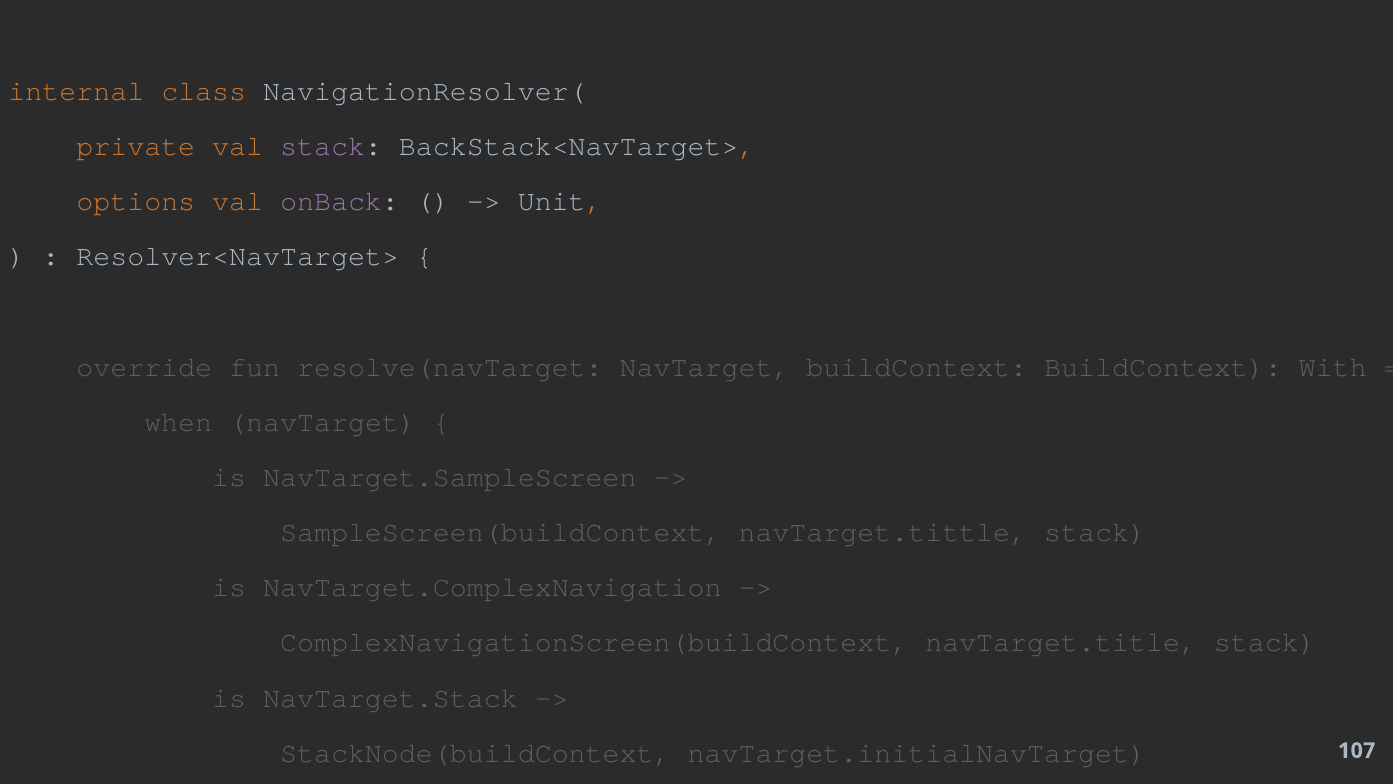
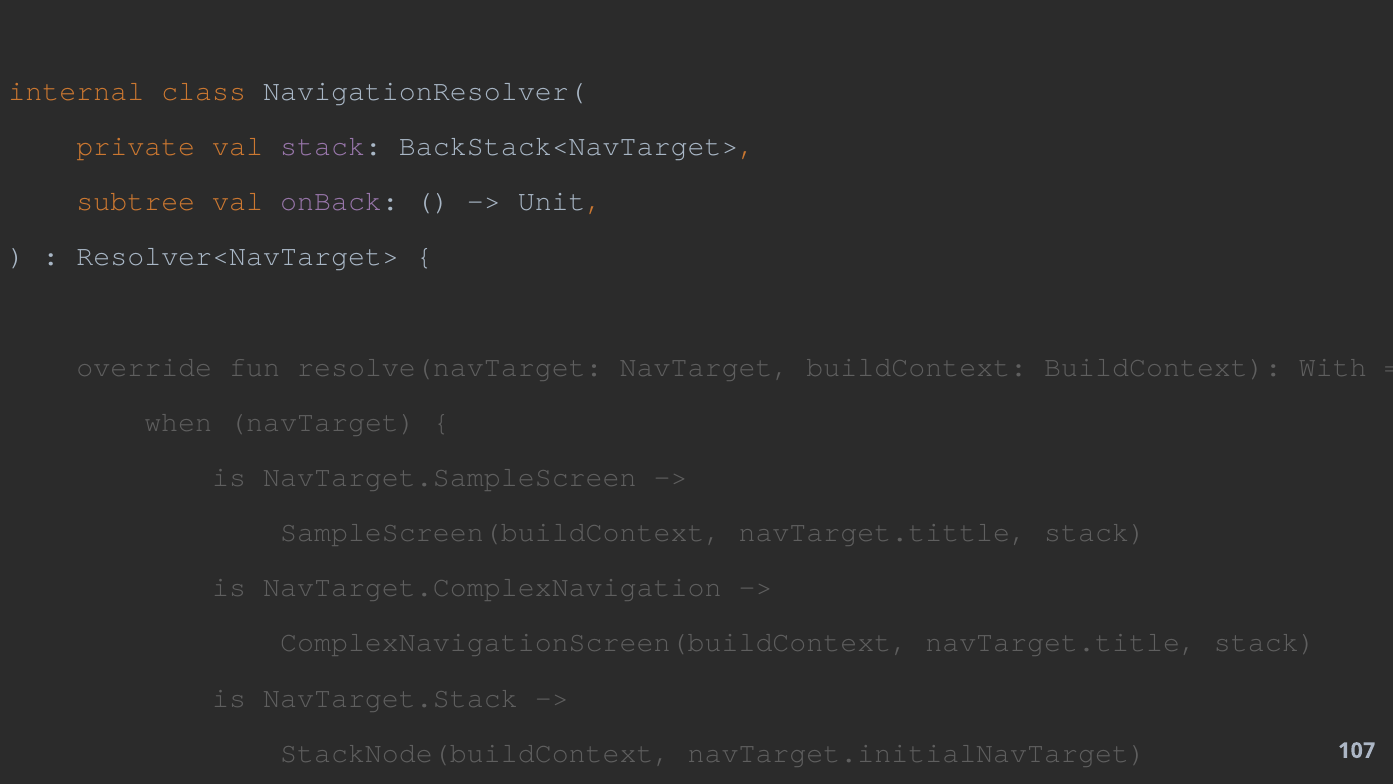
options: options -> subtree (136, 201)
